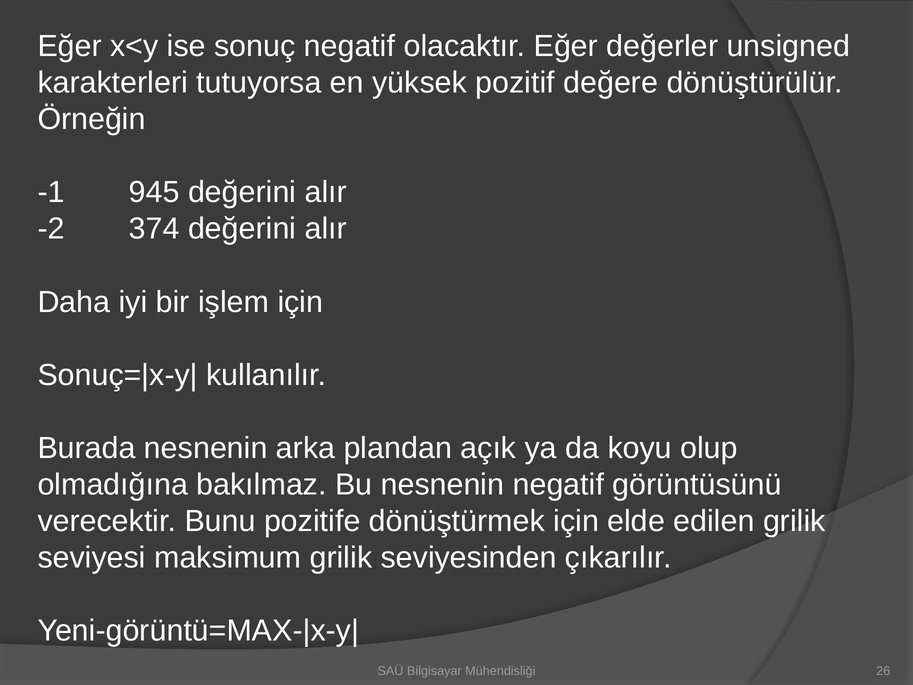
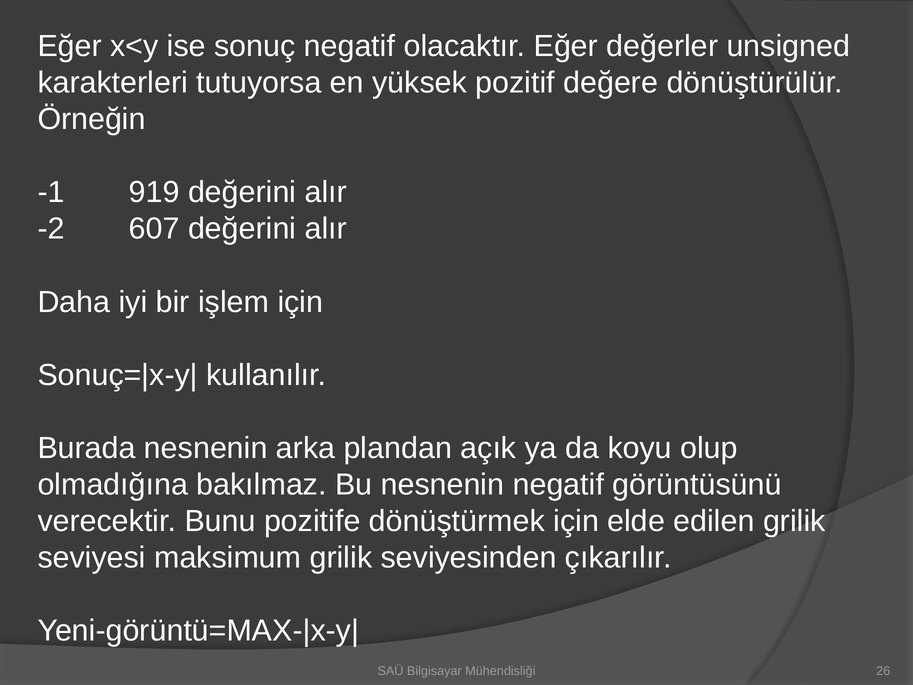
945: 945 -> 919 (154, 192)
374: 374 -> 607 (154, 229)
